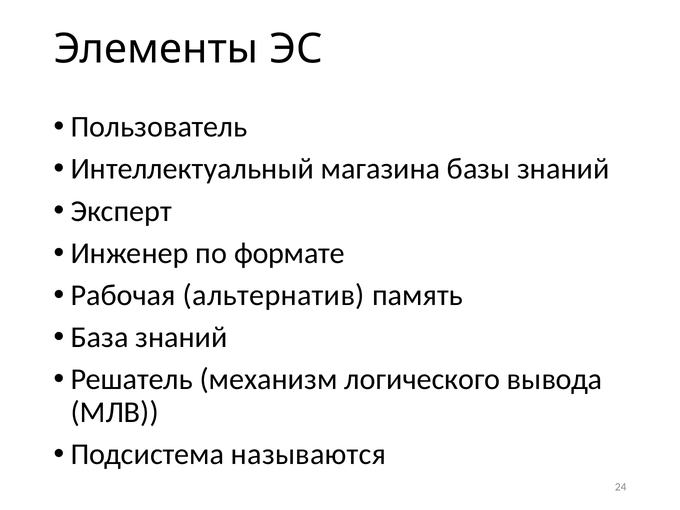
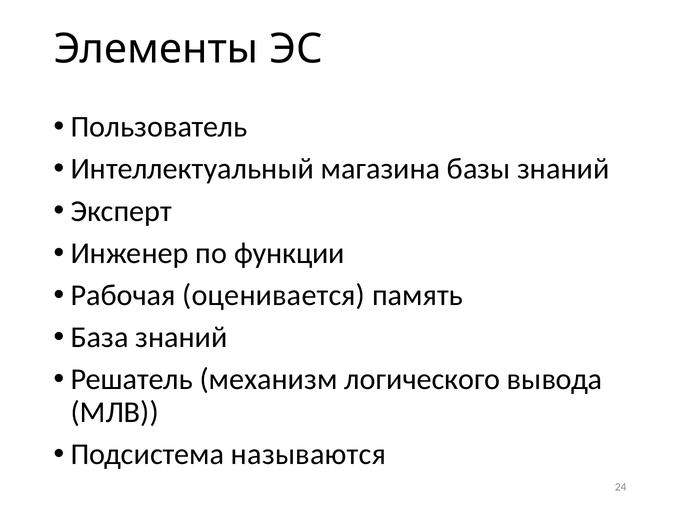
формате: формате -> функции (289, 253)
альтернатив: альтернатив -> оценивается (274, 295)
